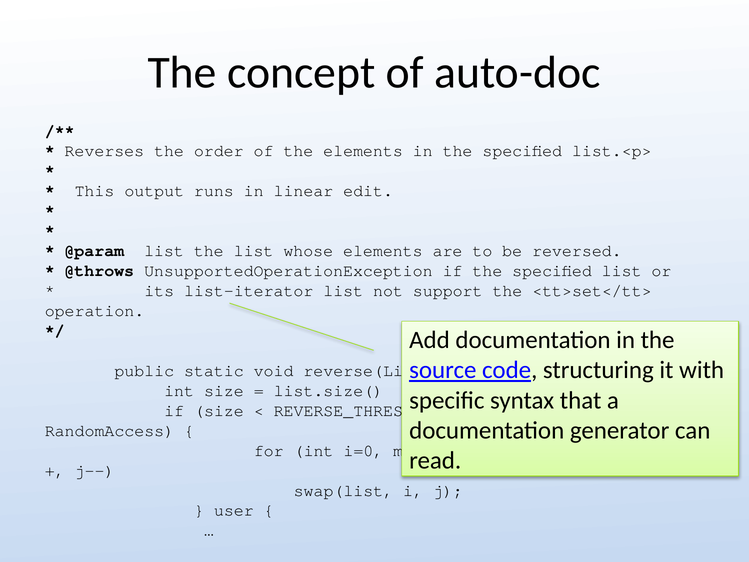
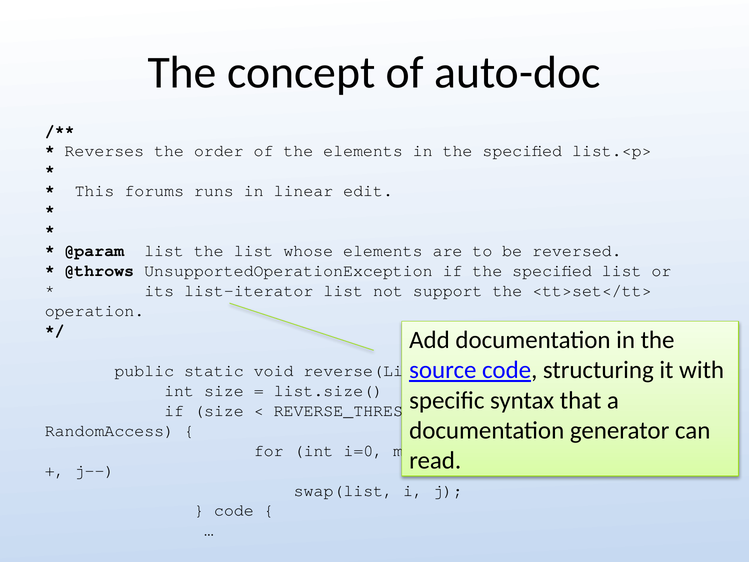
output: output -> forums (154, 191)
user: user -> code (234, 510)
